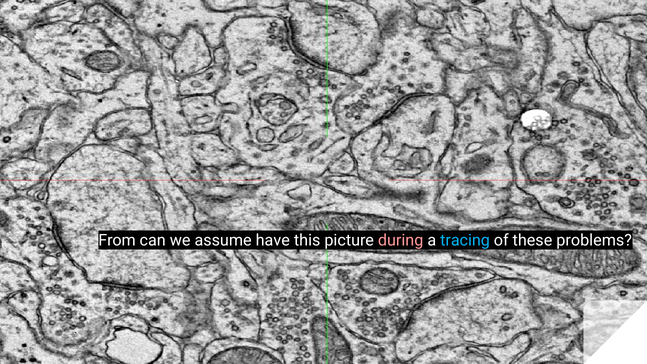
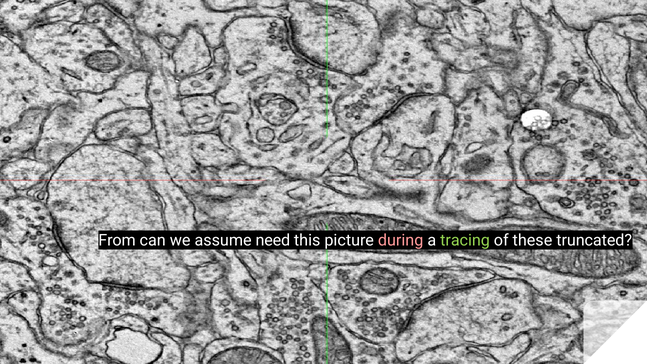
have: have -> need (273, 240)
tracing colour: light blue -> light green (465, 240)
problems: problems -> truncated (594, 240)
